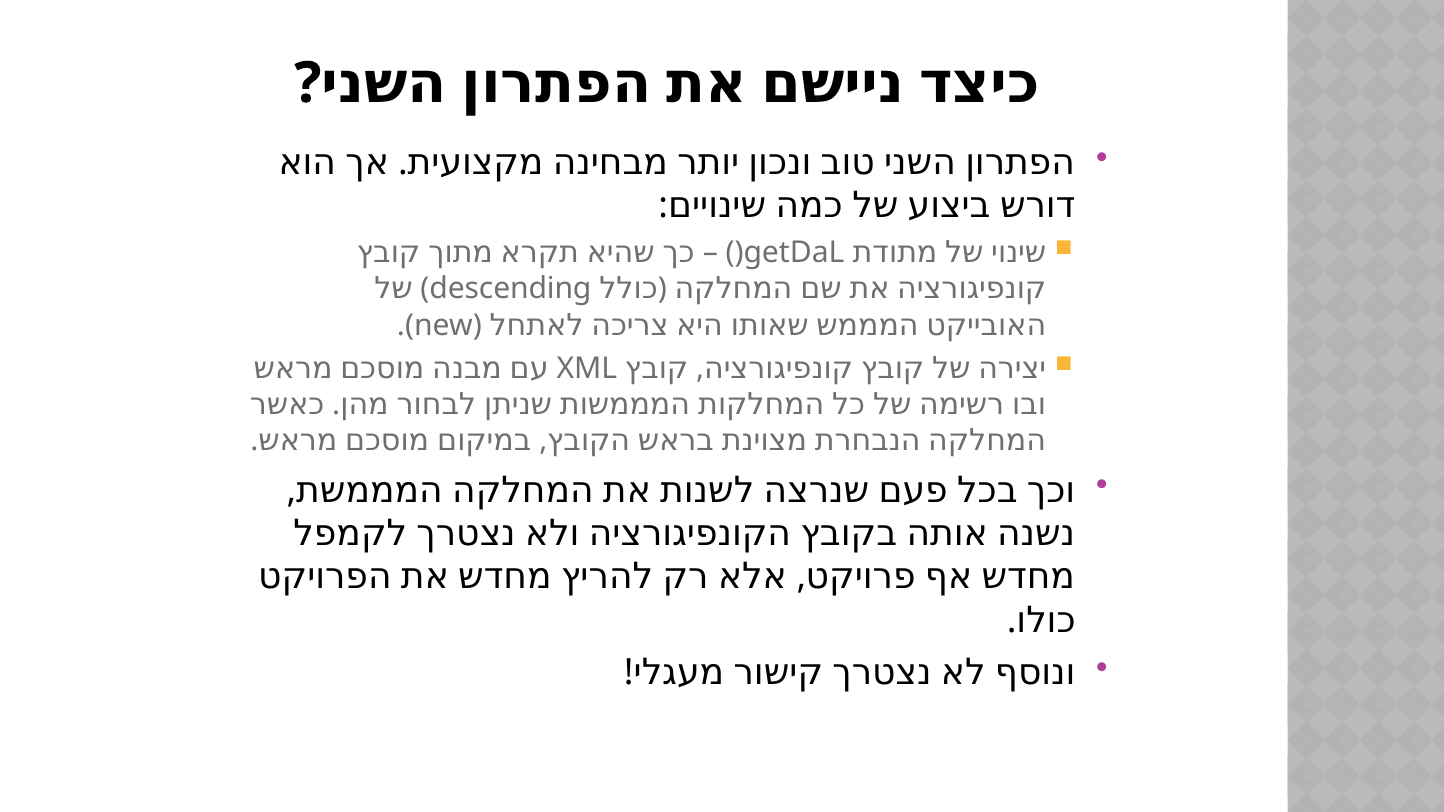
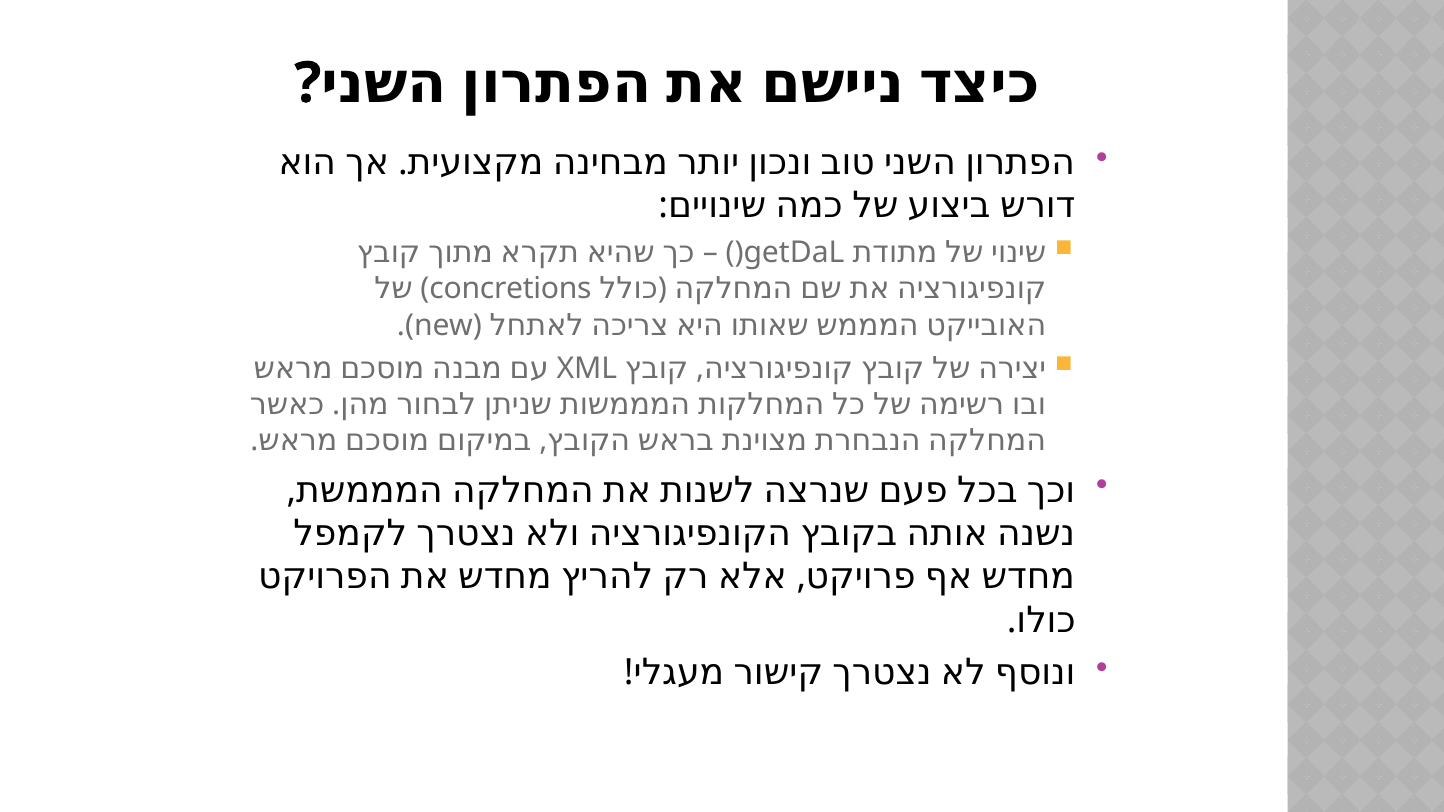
descending: descending -> concretions (511, 289)
